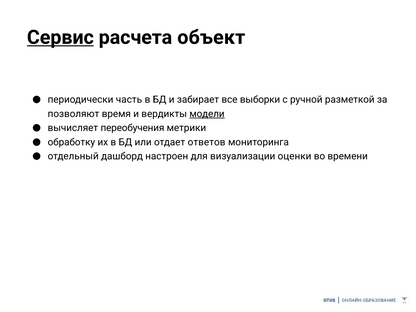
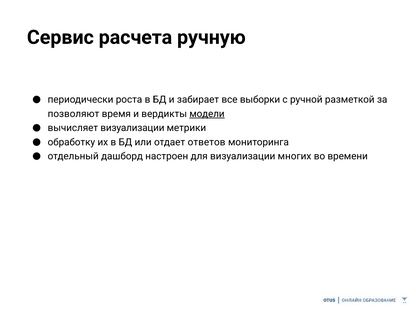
Сервис underline: present -> none (60, 37)
объект: объект -> ручную (211, 37)
часть: часть -> роста (129, 100)
вычисляет переобучения: переобучения -> визуализации (132, 128)
оценки: оценки -> многих (295, 156)
